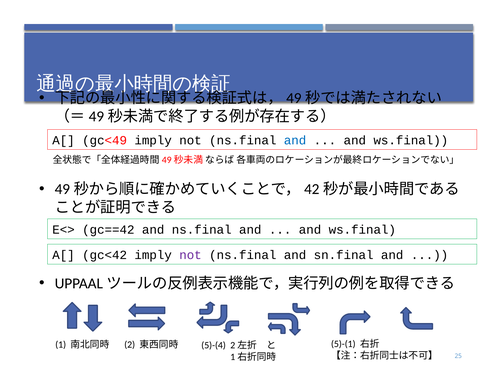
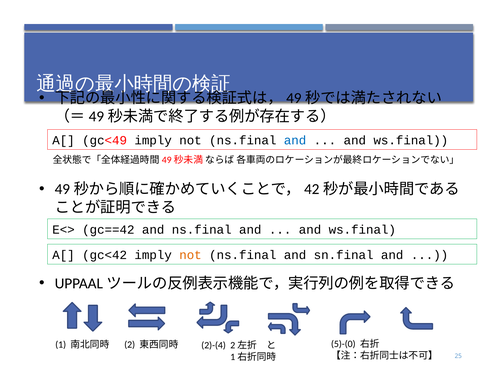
not colour: purple -> orange (190, 255)
5)-(1: 5)-(1 -> 5)-(0 (343, 344)
5)-(4: 5)-(4 -> 2)-(4 (214, 345)
